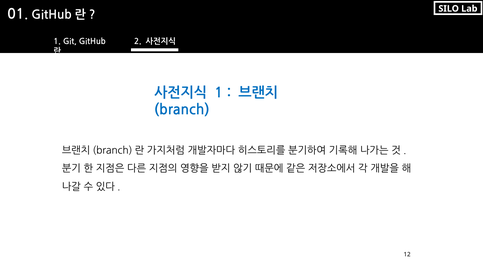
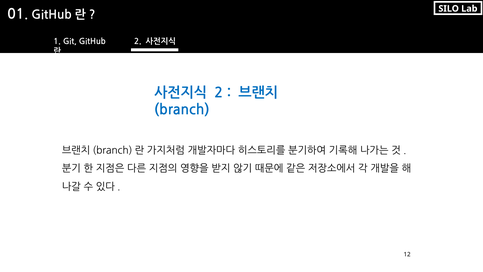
1: 1 -> 2 (219, 93)
